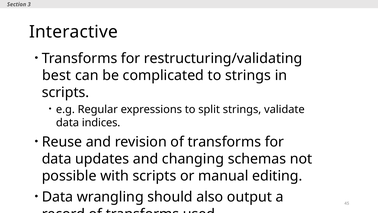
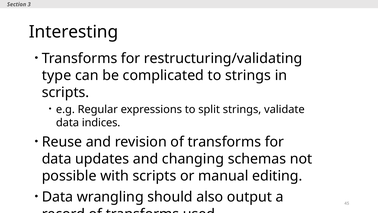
Interactive: Interactive -> Interesting (74, 32)
best: best -> type (57, 75)
